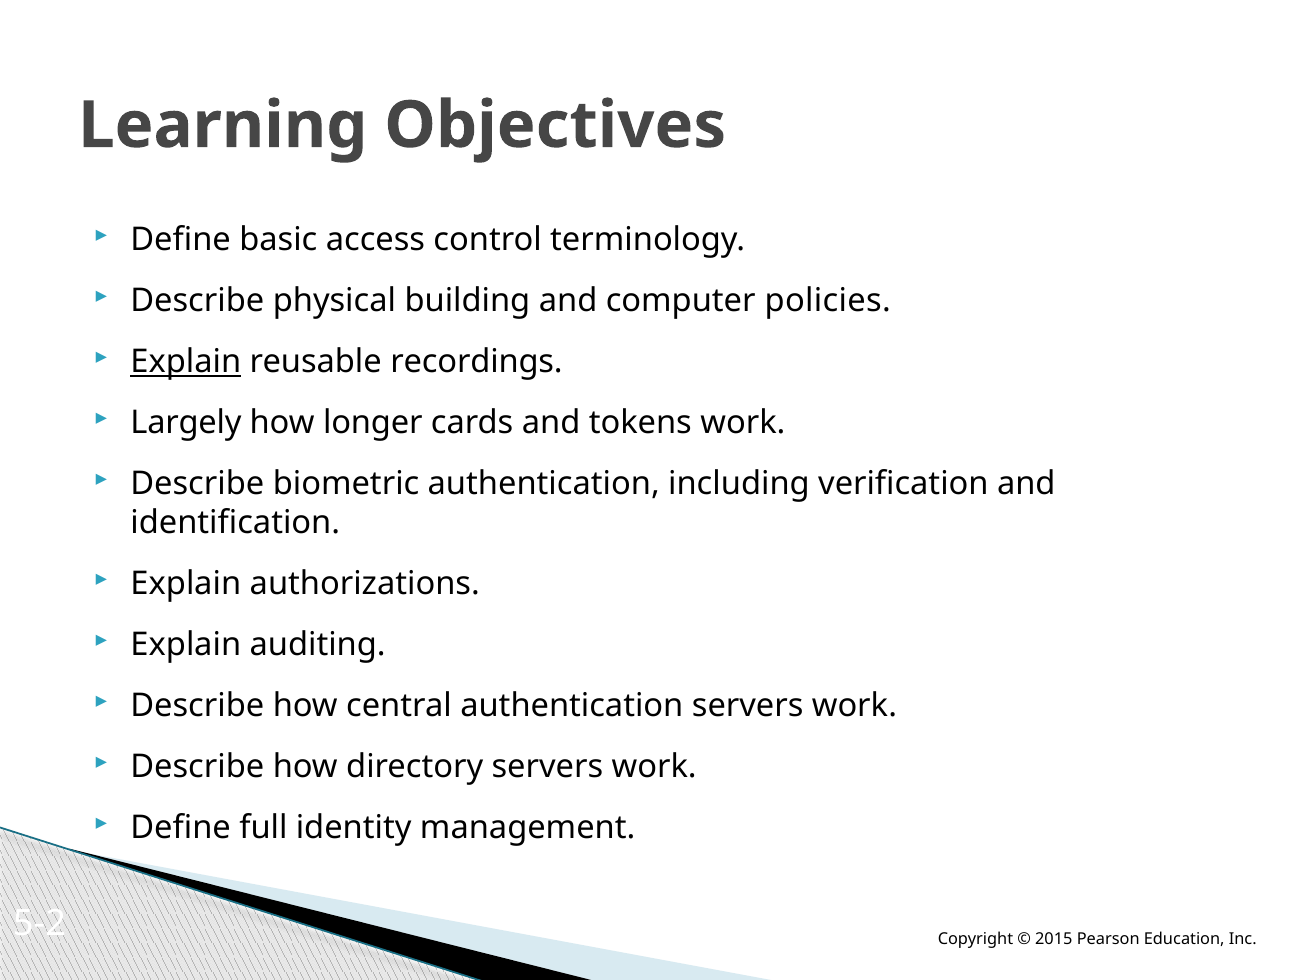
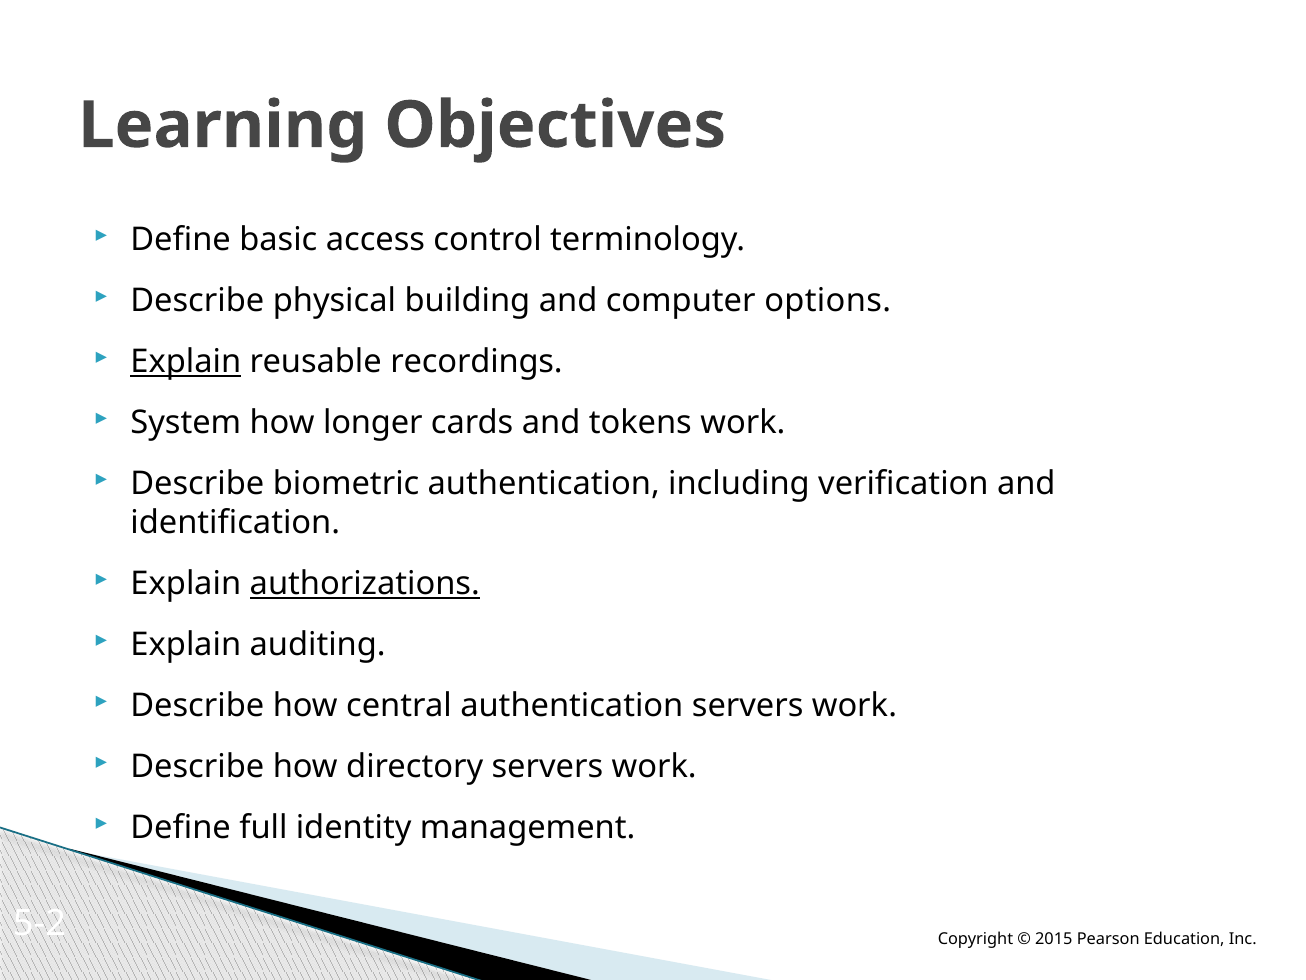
policies: policies -> options (828, 301)
Largely: Largely -> System (186, 423)
authorizations underline: none -> present (365, 584)
